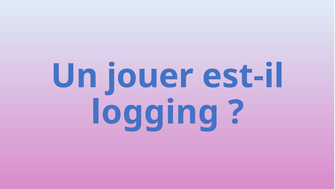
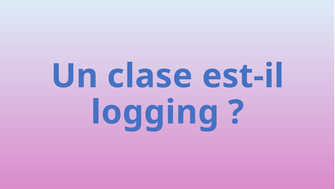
jouer: jouer -> clase (150, 76)
